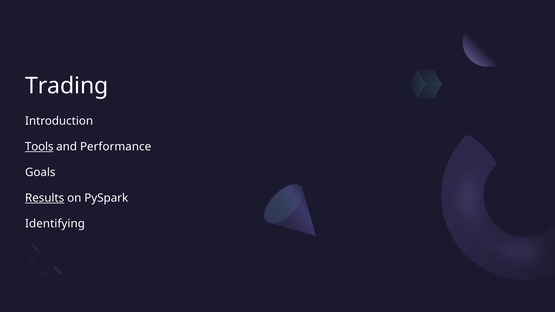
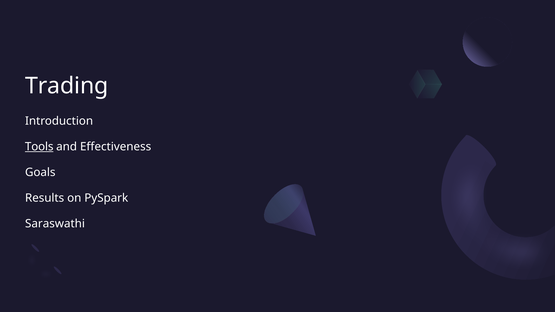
Performance: Performance -> Effectiveness (116, 147)
Results underline: present -> none (45, 198)
Identifying: Identifying -> Saraswathi (55, 224)
